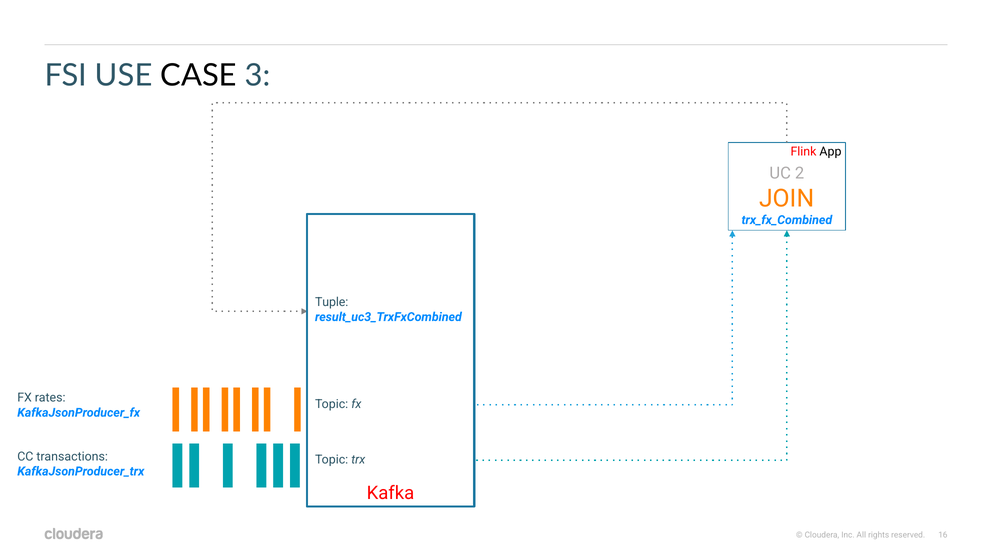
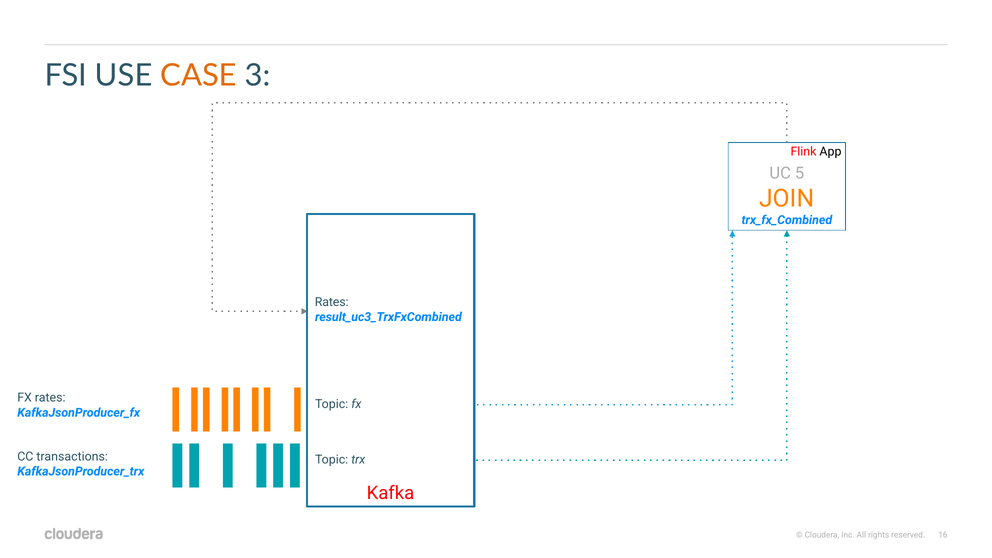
CASE colour: black -> orange (199, 76)
2: 2 -> 5 (800, 173)
Tuple: Tuple -> Rates (332, 302)
